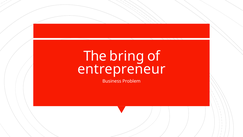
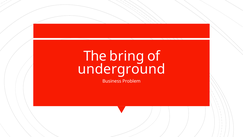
entrepreneur: entrepreneur -> underground (121, 69)
